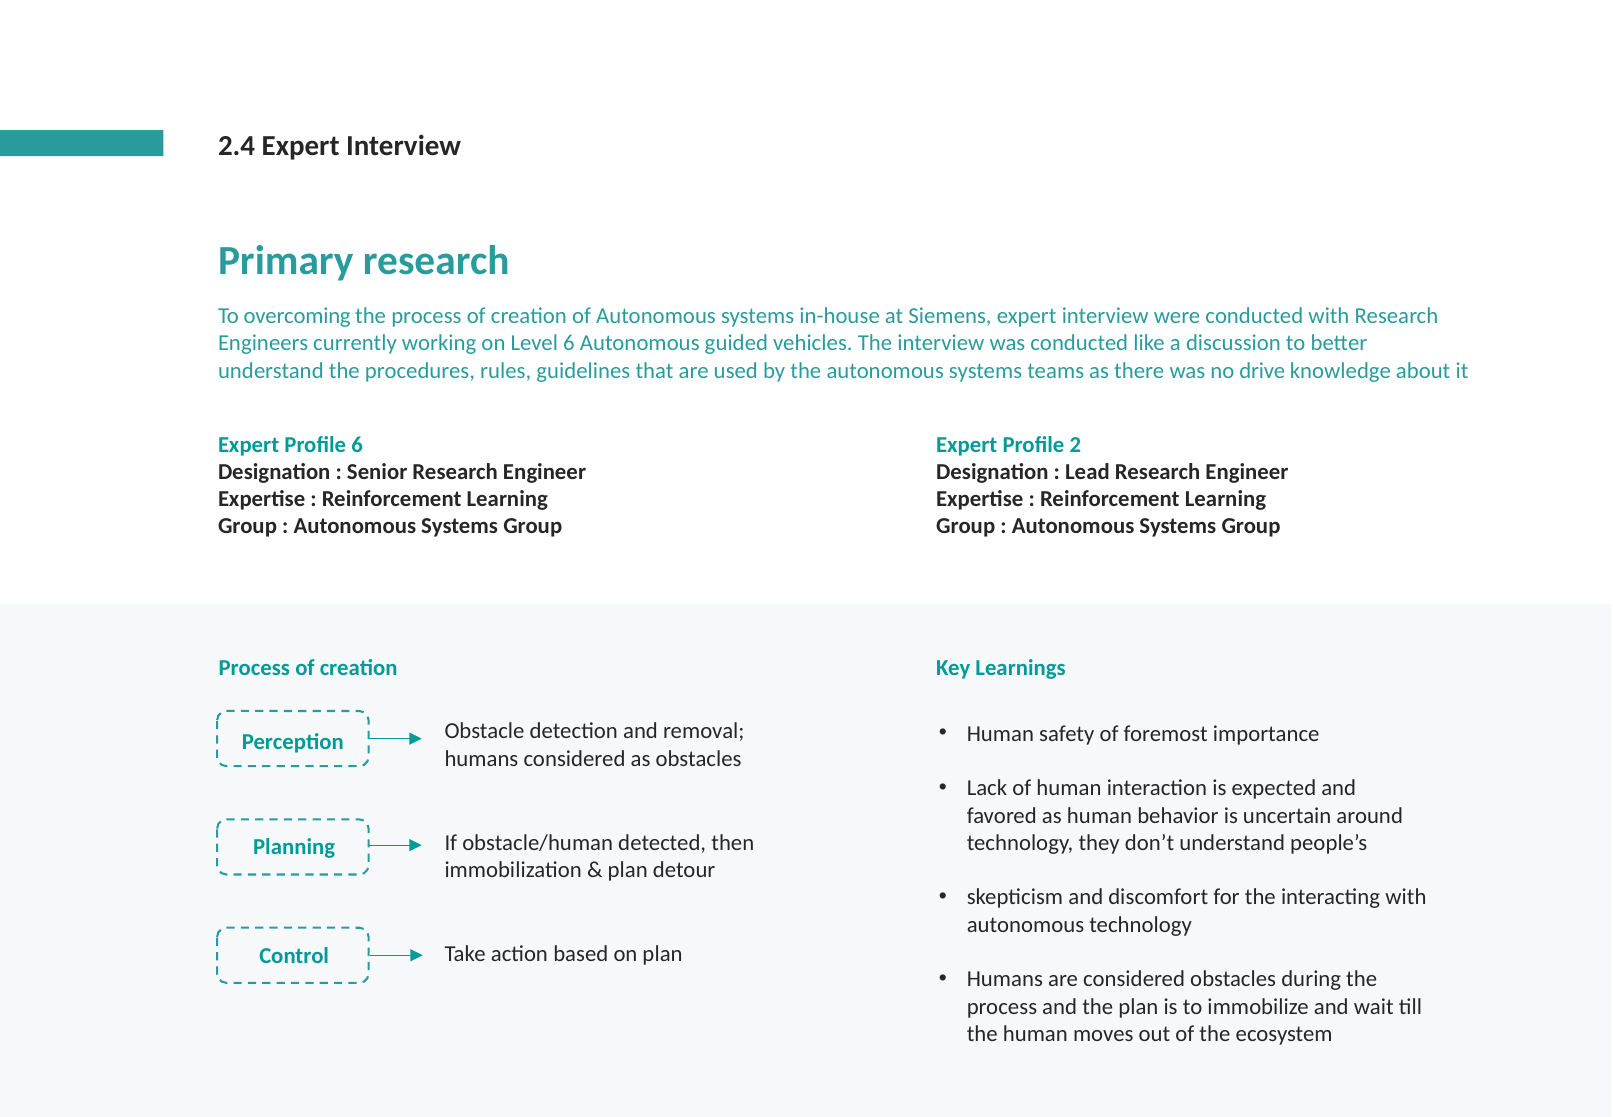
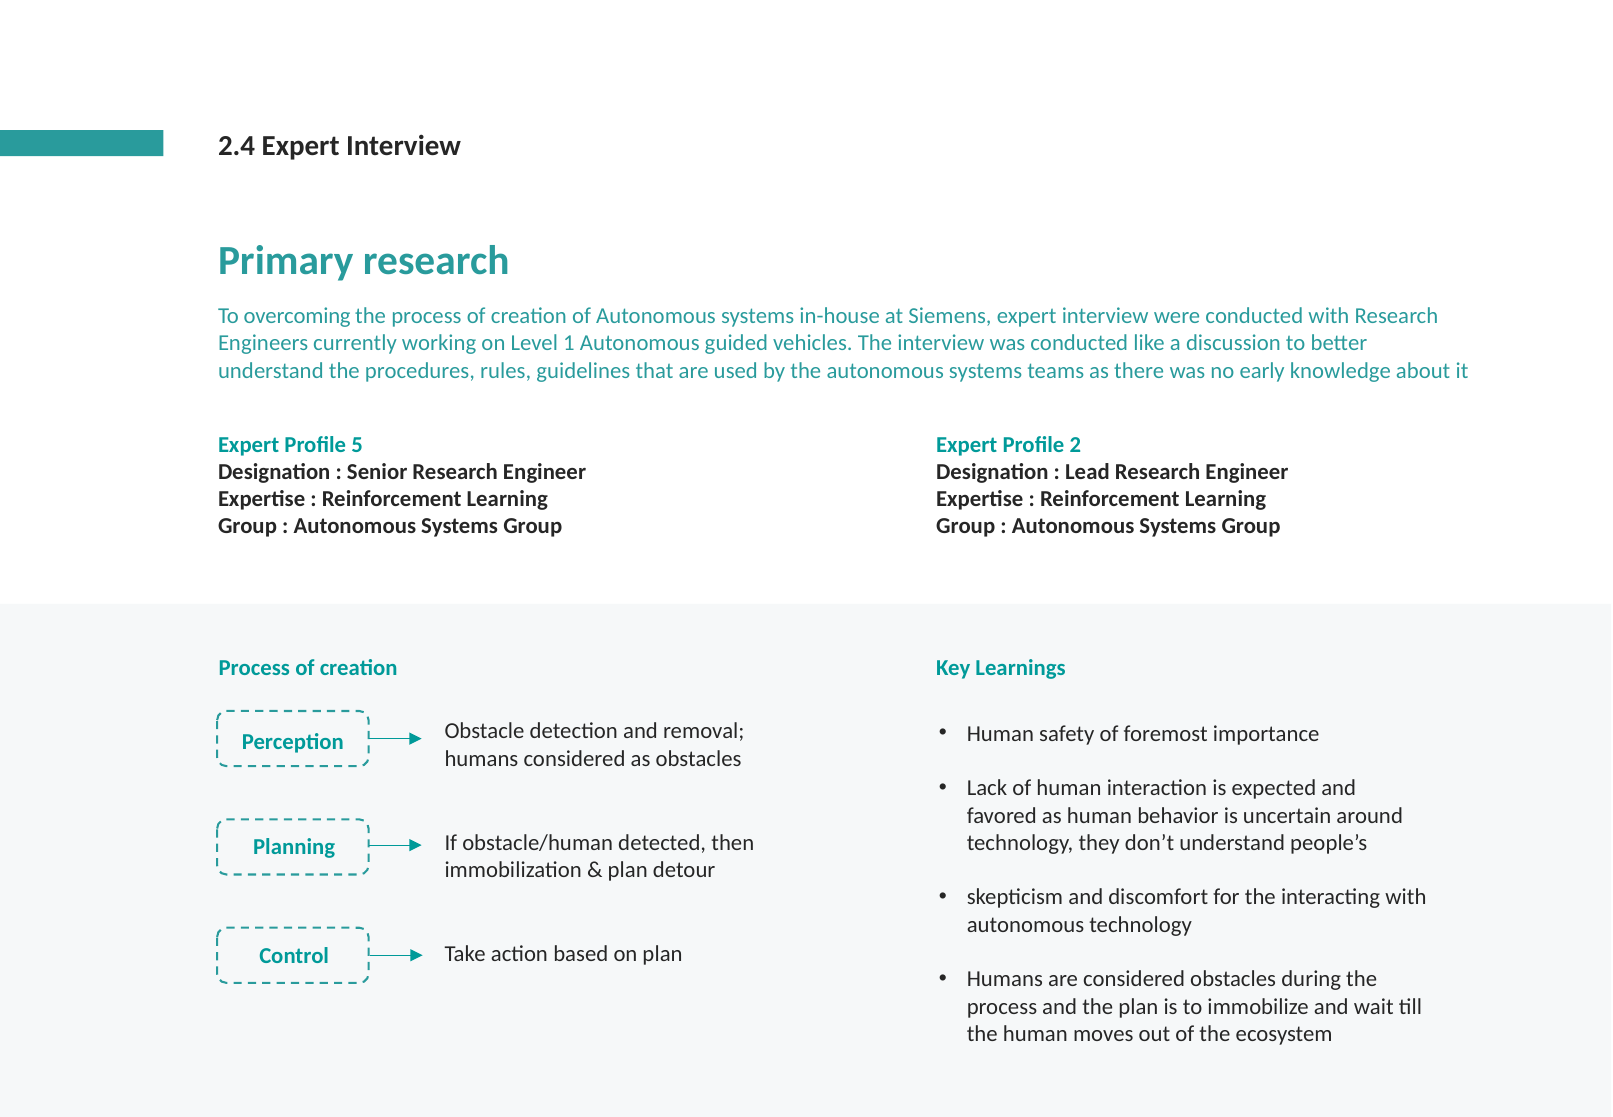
Level 6: 6 -> 1 (569, 343)
drive: drive -> early (1262, 371)
Profile 6: 6 -> 5 (357, 444)
